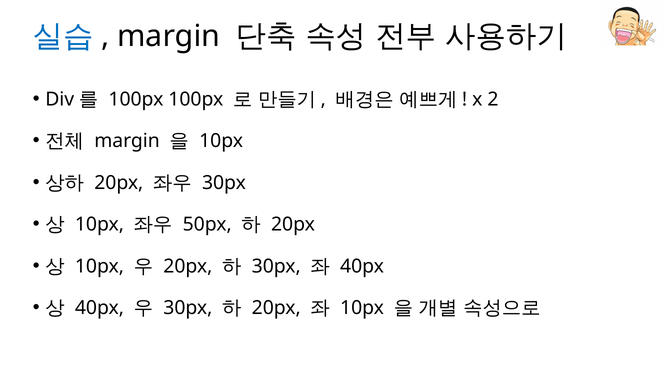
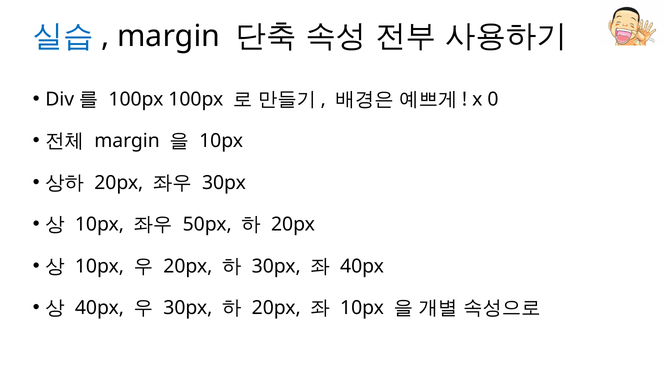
2: 2 -> 0 (493, 99)
